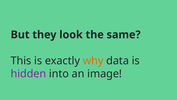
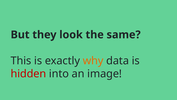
hidden colour: purple -> red (28, 73)
